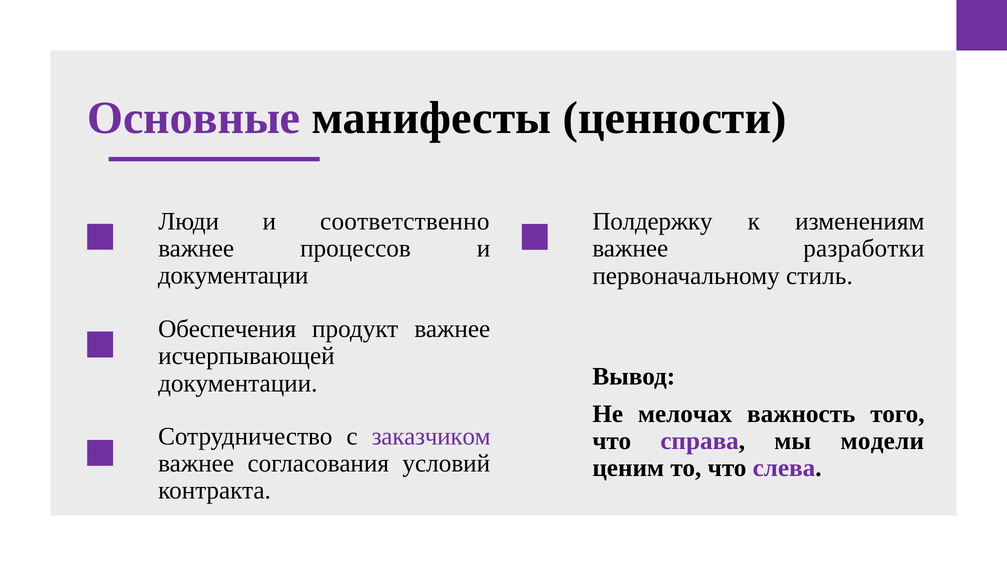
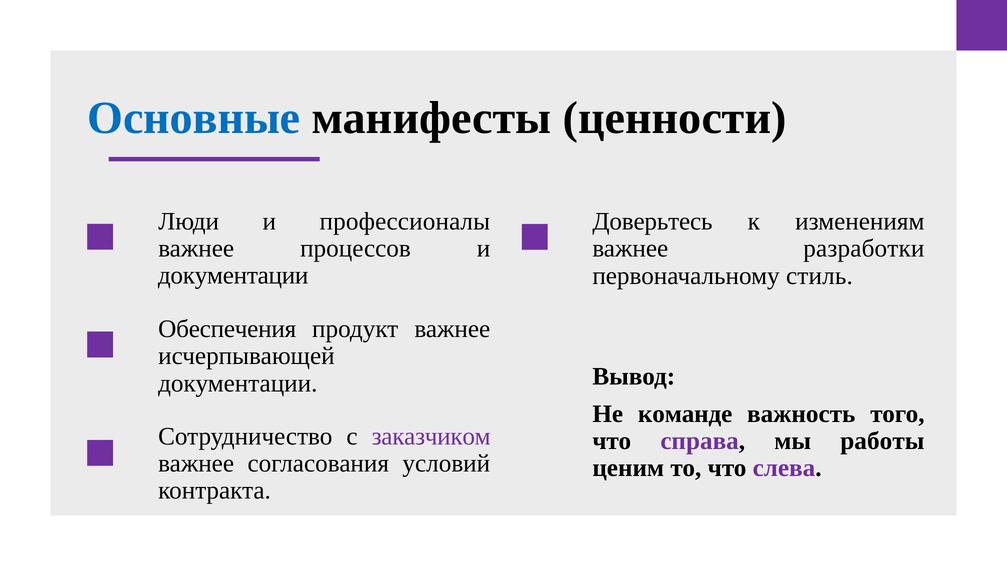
Основные colour: purple -> blue (194, 118)
соответственно: соответственно -> профессионалы (405, 222)
Полдержку: Полдержку -> Доверьтесь (652, 222)
мелочах: мелочах -> команде (685, 414)
модели: модели -> работы (882, 441)
